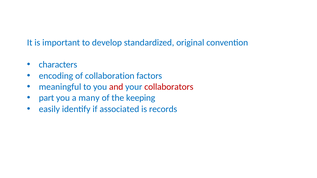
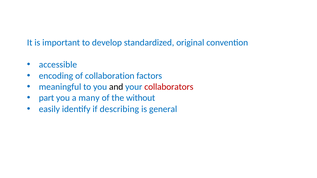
characters: characters -> accessible (58, 65)
and colour: red -> black (116, 87)
keeping: keeping -> without (141, 98)
associated: associated -> describing (119, 109)
records: records -> general (163, 109)
